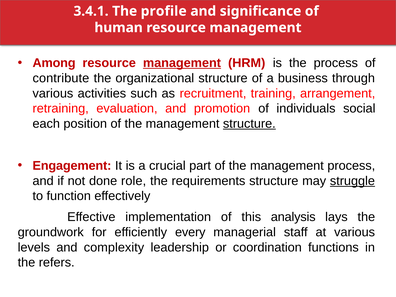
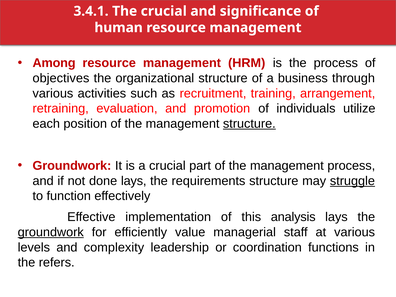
The profile: profile -> crucial (164, 11)
management underline: present -> none (182, 63)
contribute: contribute -> objectives (61, 78)
social: social -> utilize (359, 109)
Engagement: Engagement -> Groundwork (72, 166)
done role: role -> lays (134, 181)
groundwork underline: none -> present (51, 232)
every: every -> value (190, 232)
